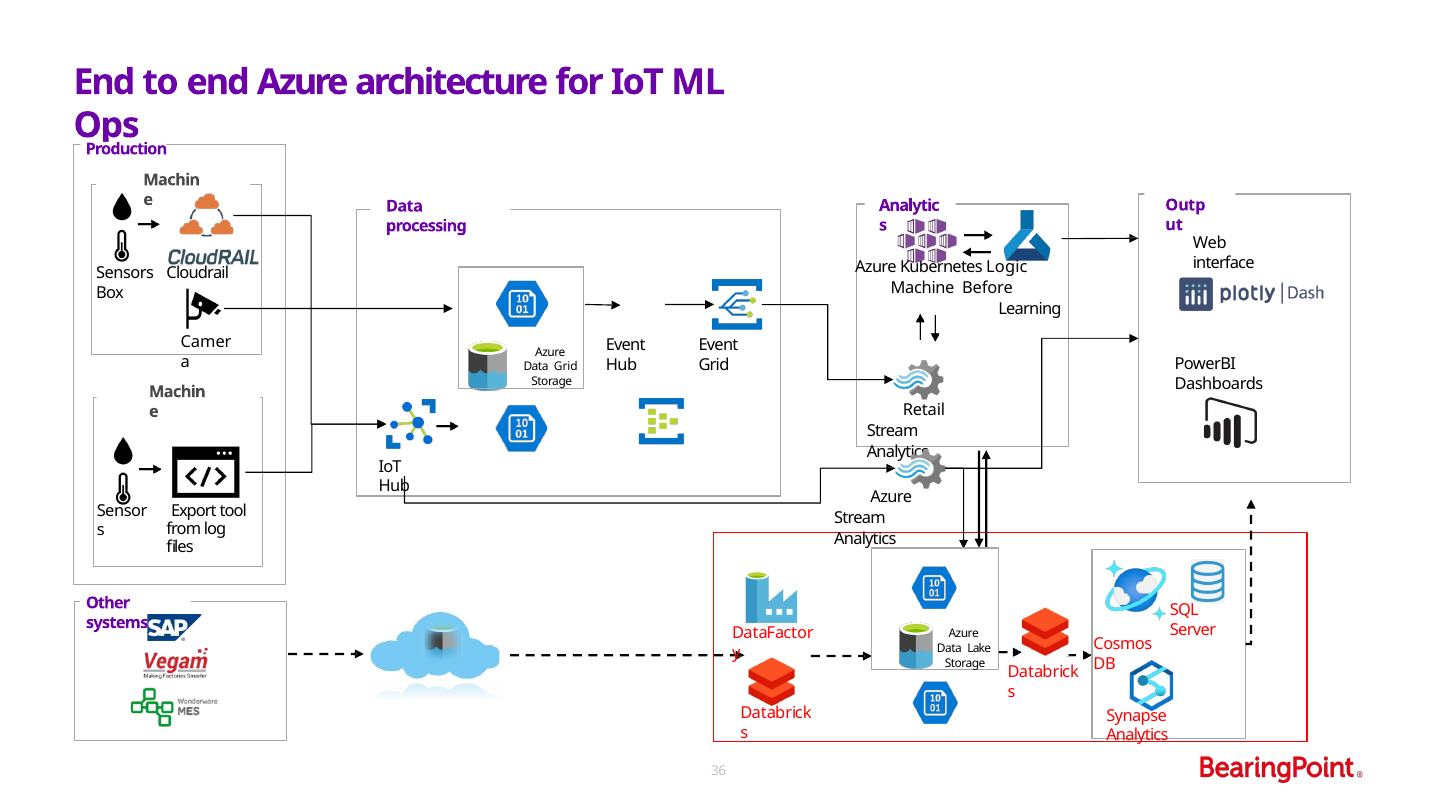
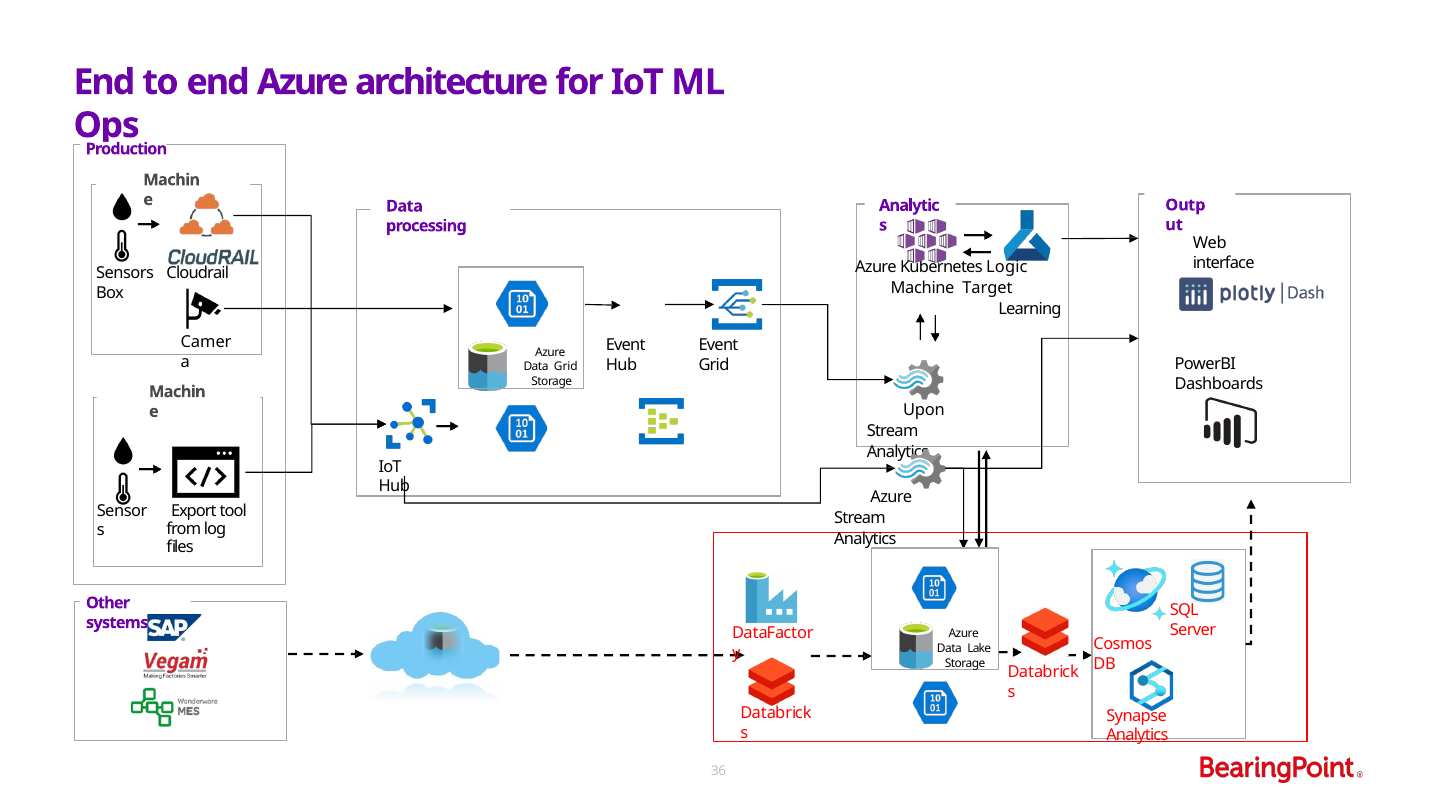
Before: Before -> Target (987, 288)
Retail: Retail -> Upon (924, 409)
